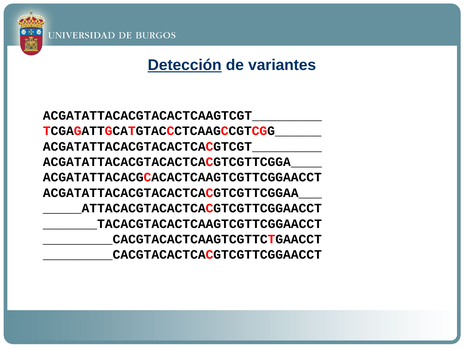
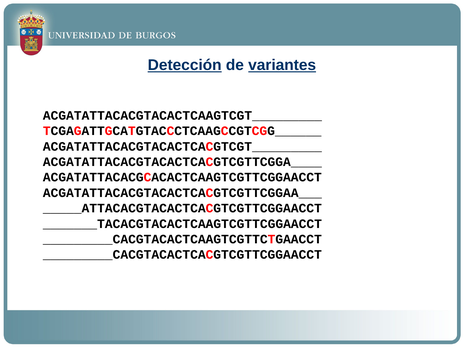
variantes underline: none -> present (282, 65)
